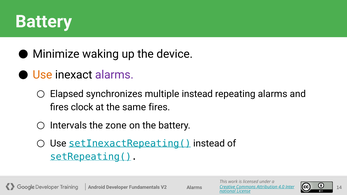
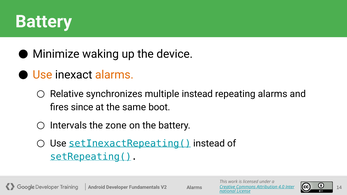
alarms colour: purple -> orange (114, 75)
Elapsed: Elapsed -> Relative (67, 94)
clock: clock -> since (82, 107)
same fires: fires -> boot (159, 107)
